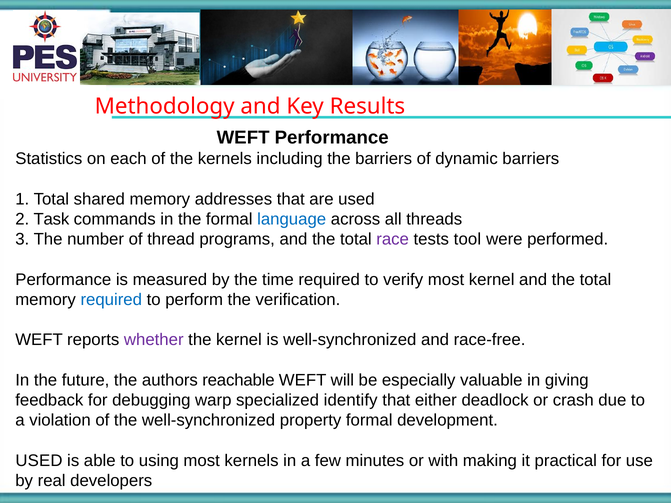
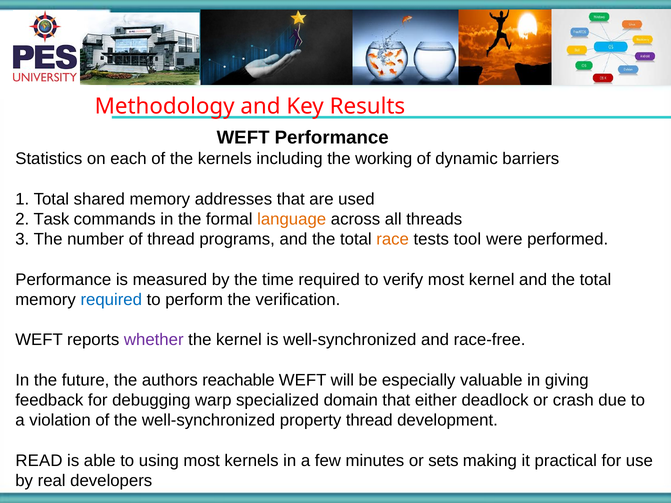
the barriers: barriers -> working (384, 159)
language colour: blue -> orange (292, 219)
race colour: purple -> orange (393, 239)
identify: identify -> domain (351, 400)
property formal: formal -> thread (369, 421)
USED: USED -> READ (39, 461)
with: with -> sets (443, 461)
